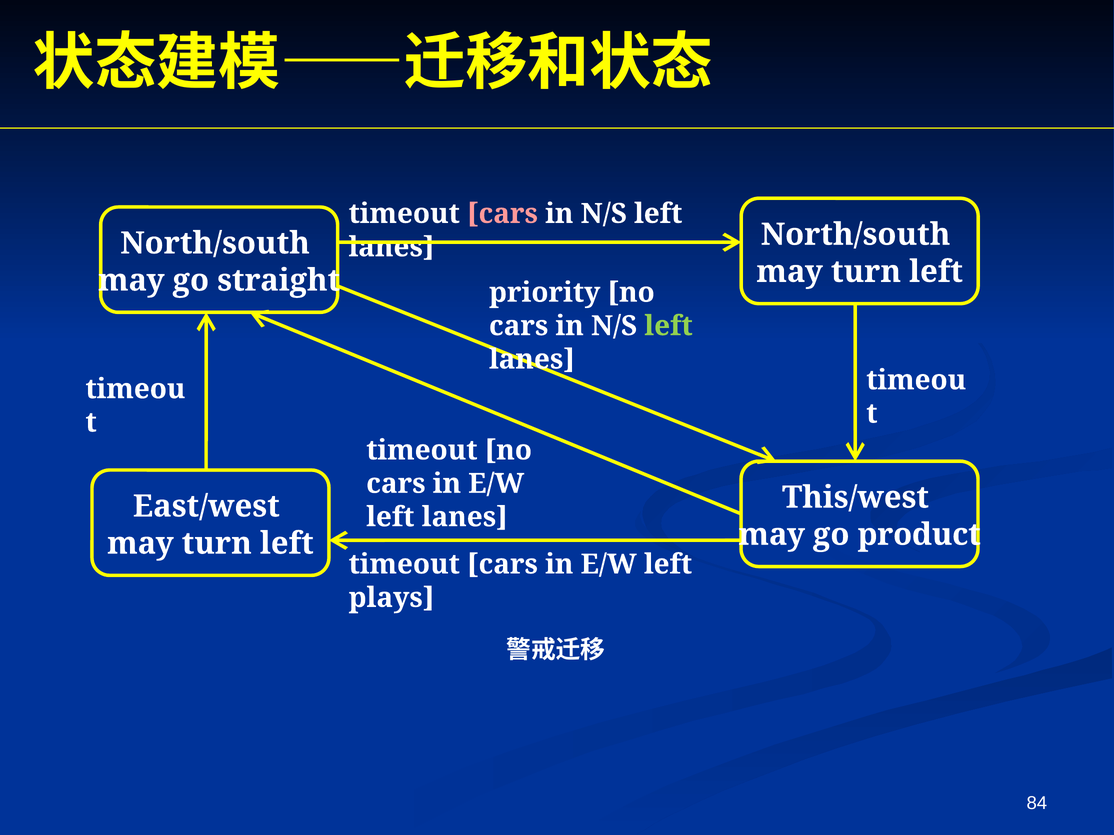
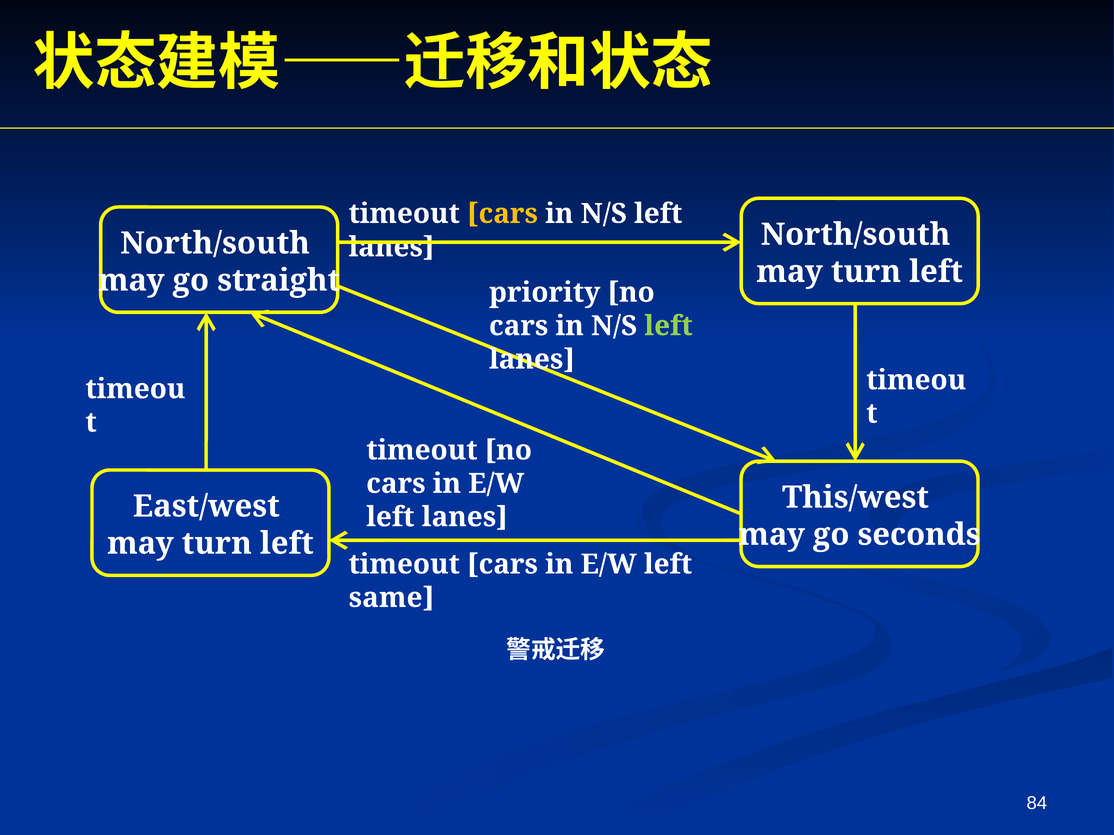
cars colour: pink -> yellow (502, 214)
product: product -> seconds (919, 535)
plays: plays -> same (391, 598)
